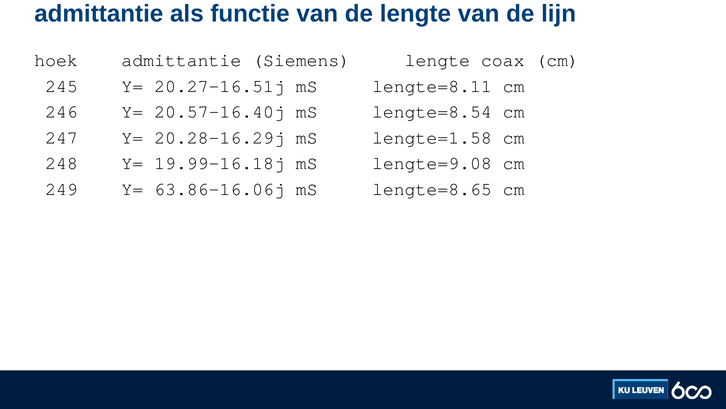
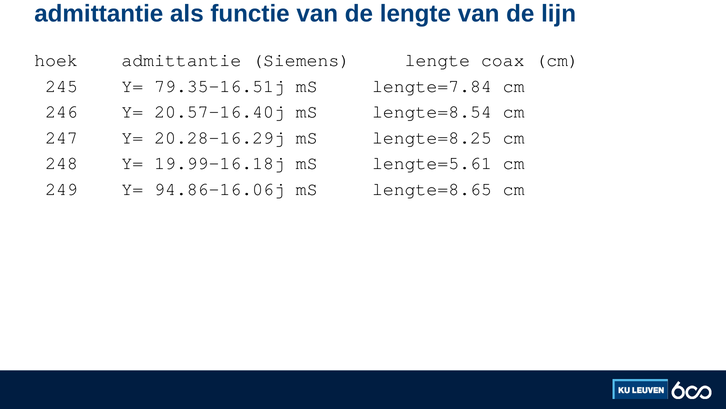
20.27-16.51j: 20.27-16.51j -> 79.35-16.51j (219, 86)
lengte=8.11: lengte=8.11 -> lengte=7.84 (432, 86)
lengte=1.58: lengte=1.58 -> lengte=8.25 (432, 137)
lengte=9.08: lengte=9.08 -> lengte=5.61 (432, 163)
63.86-16.06j: 63.86-16.06j -> 94.86-16.06j (219, 189)
